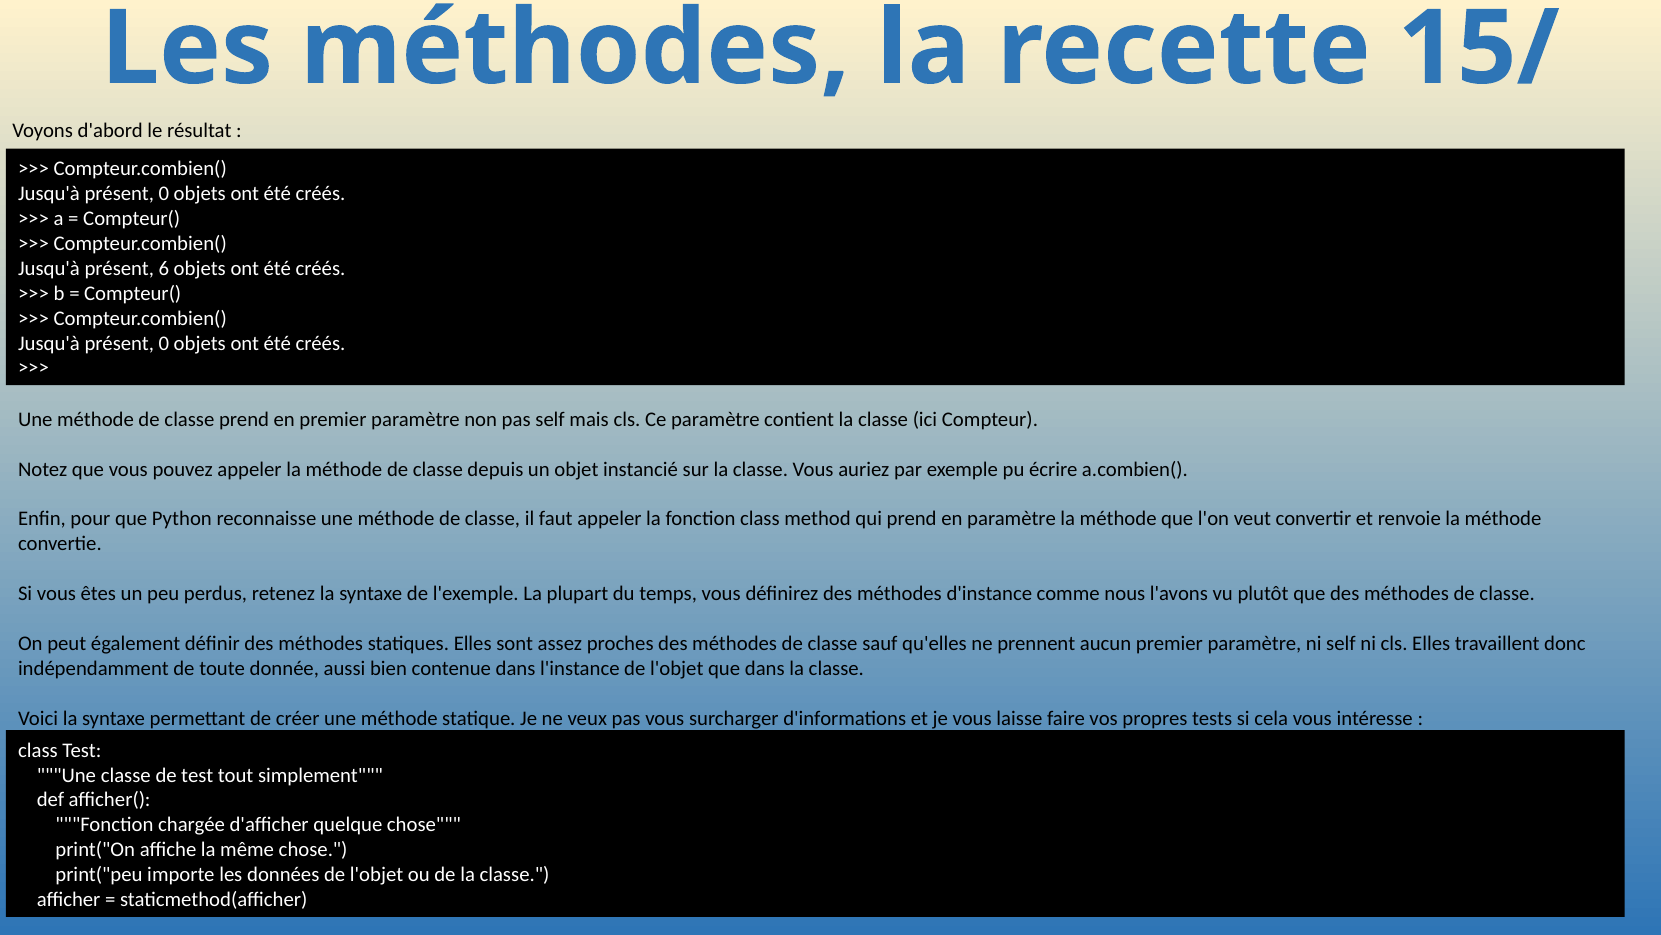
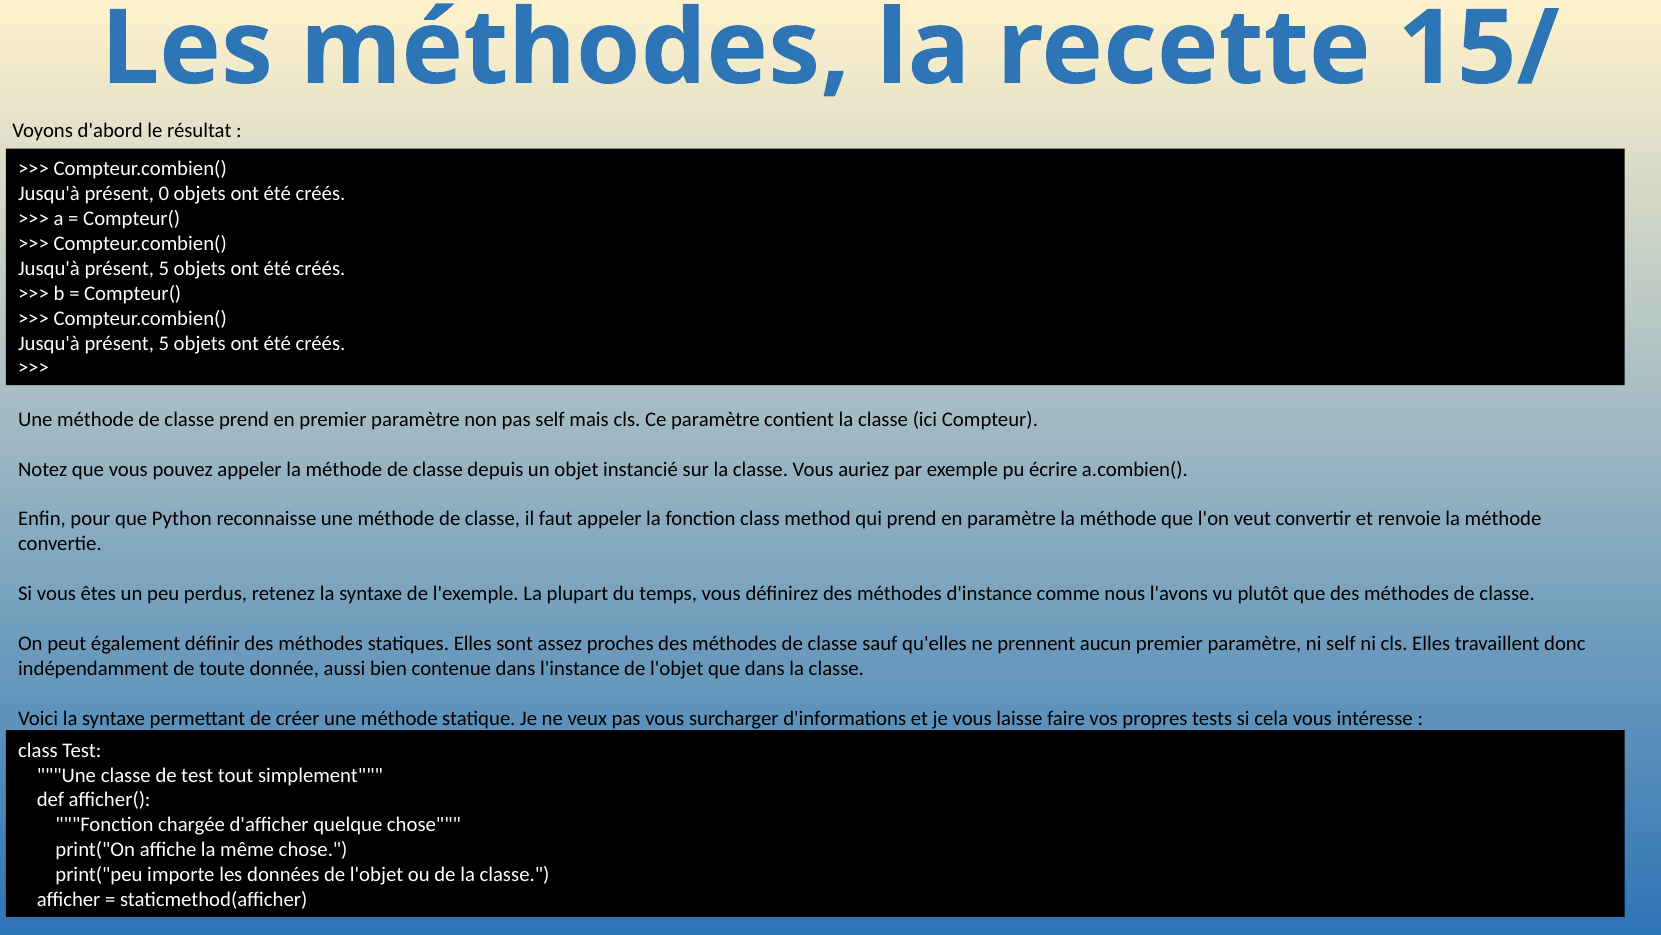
6: 6 -> 5 (164, 268)
0: 0 -> 5 (164, 343)
